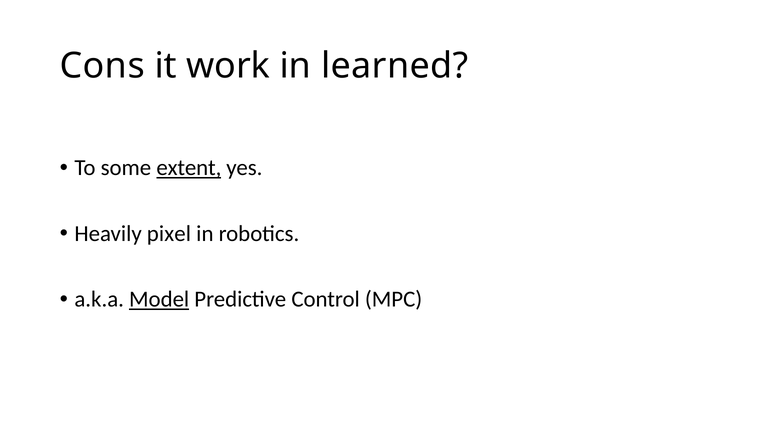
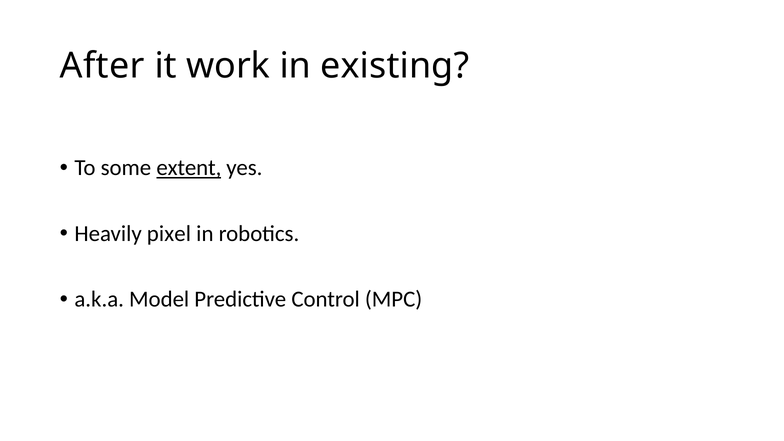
Cons: Cons -> After (102, 66)
learned: learned -> existing (395, 66)
Model underline: present -> none (159, 299)
